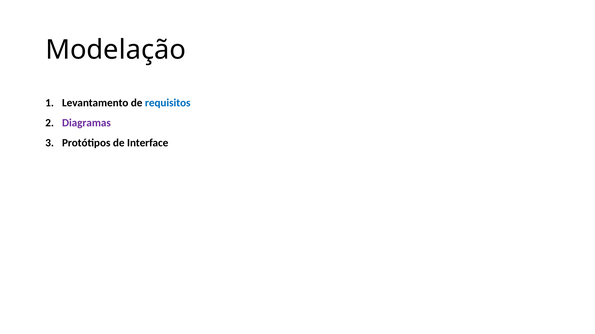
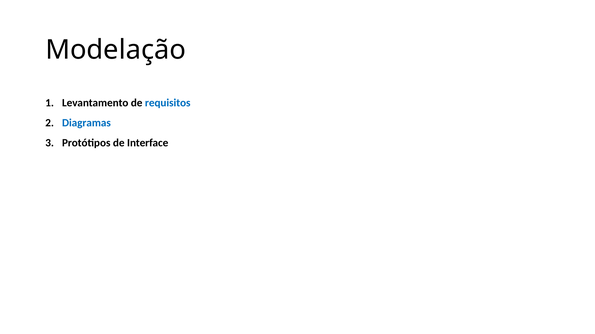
Diagramas colour: purple -> blue (86, 123)
